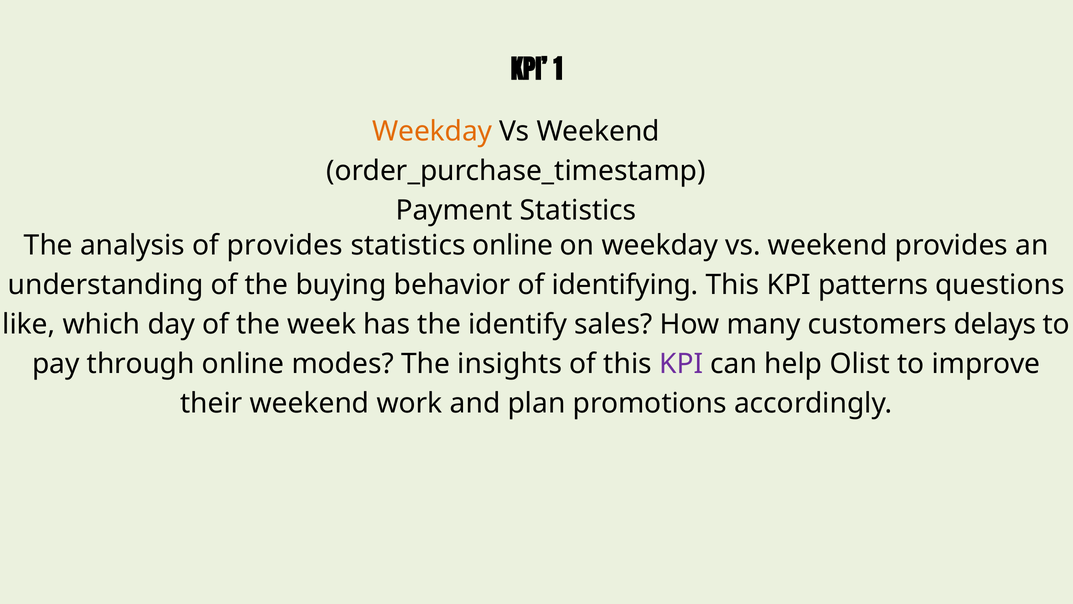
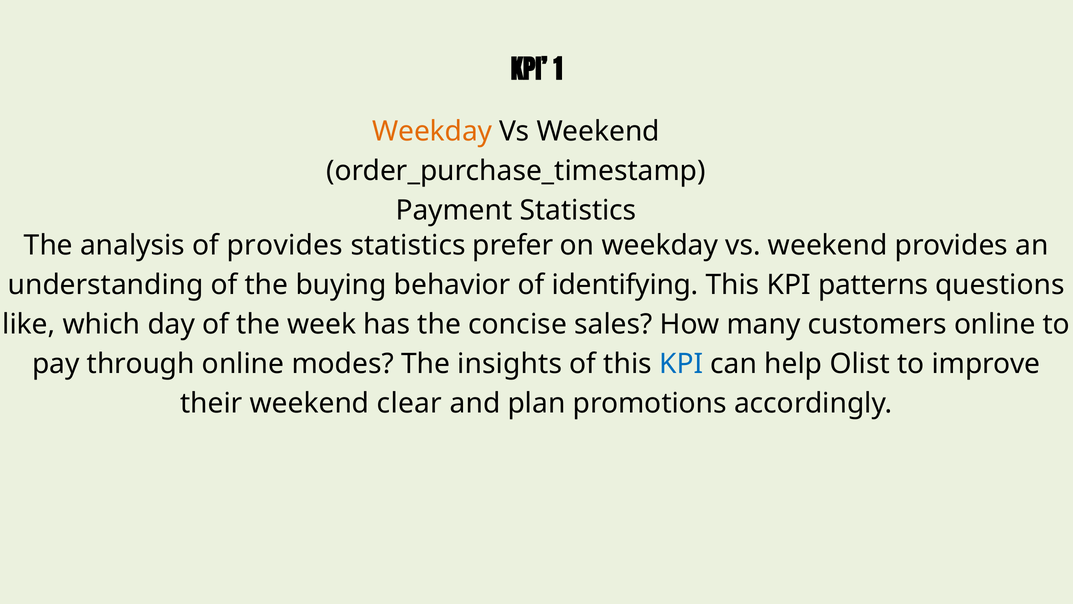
statistics online: online -> prefer (513, 245)
identify: identify -> concise (518, 324)
customers delays: delays -> online (995, 324)
KPI colour: purple -> blue (681, 364)
work: work -> clear (409, 403)
